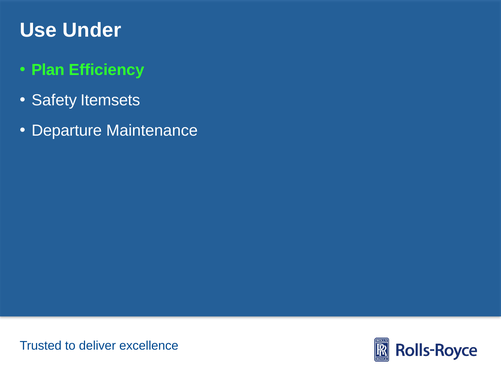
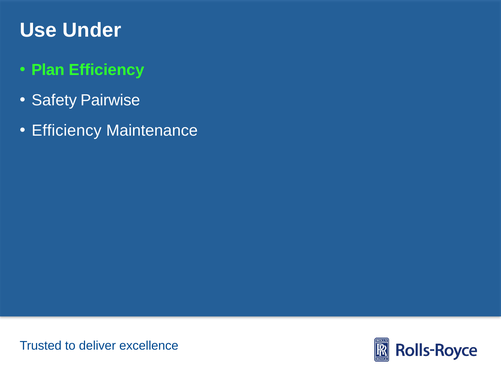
Itemsets: Itemsets -> Pairwise (110, 100)
Departure: Departure -> Efficiency (67, 131)
